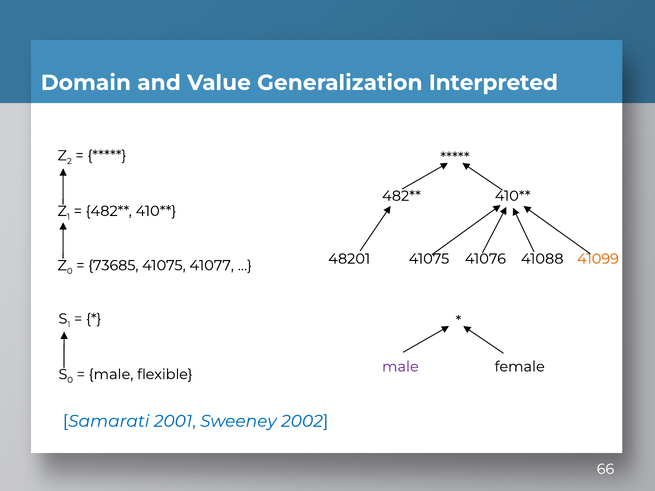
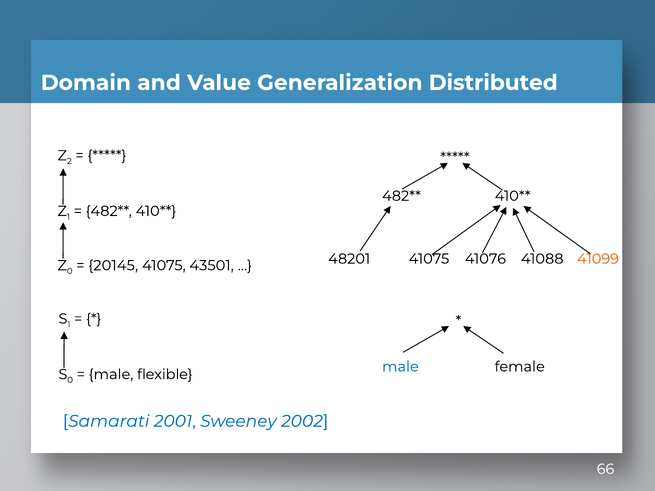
Interpreted: Interpreted -> Distributed (493, 83)
73685: 73685 -> 20145 (113, 266)
41077: 41077 -> 43501 (212, 266)
male colour: purple -> blue (400, 367)
